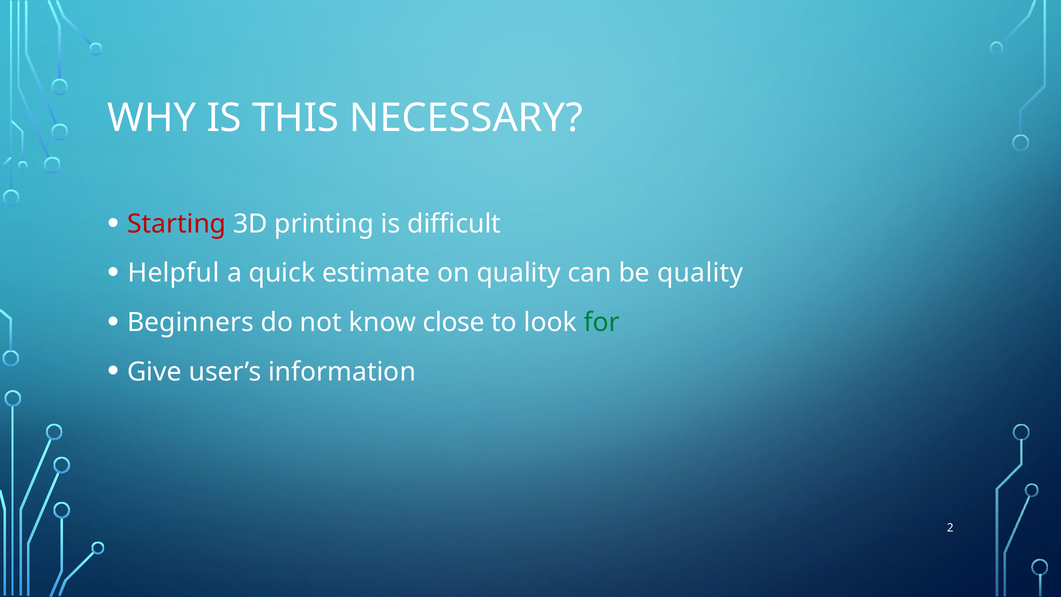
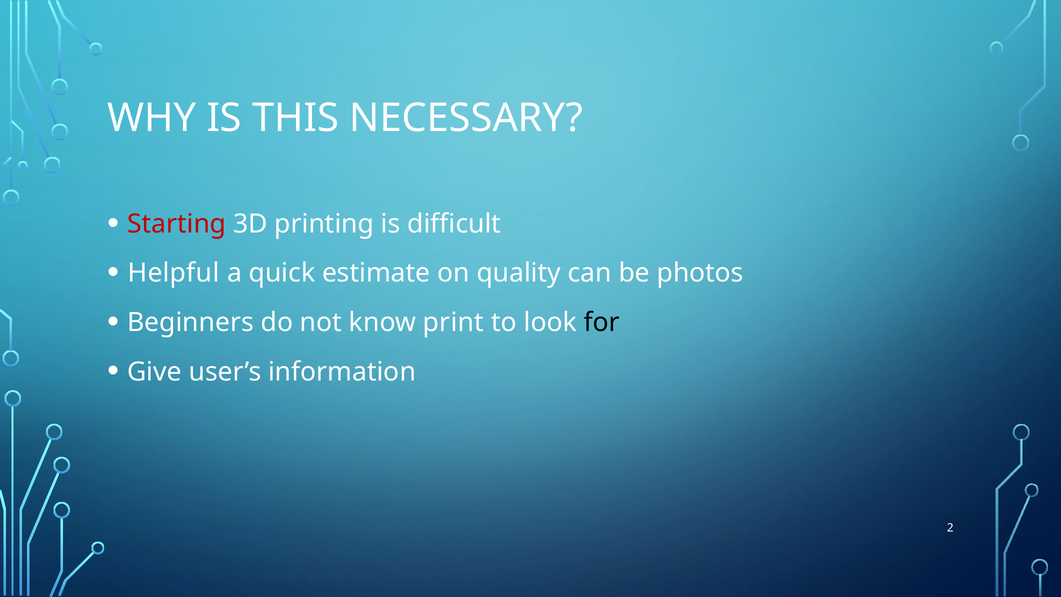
be quality: quality -> photos (700, 273)
close: close -> print (453, 322)
for colour: green -> black (602, 322)
